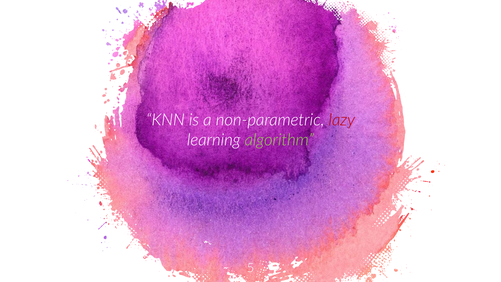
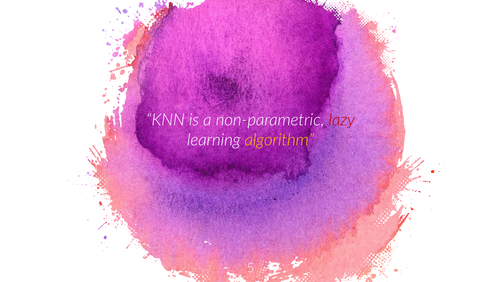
algorithm colour: light green -> yellow (279, 140)
